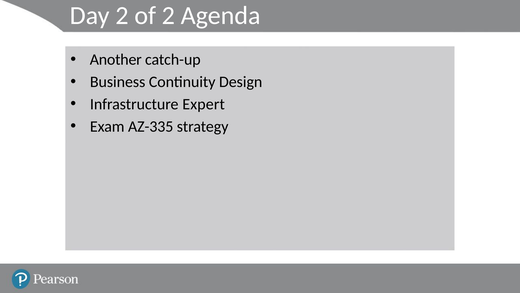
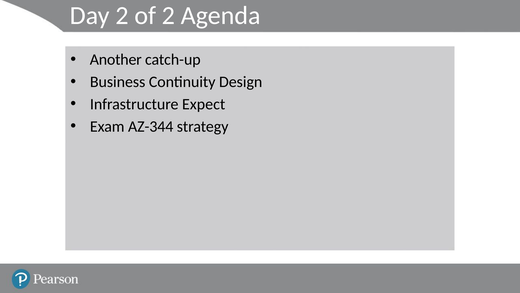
Expert: Expert -> Expect (204, 104)
AZ-335: AZ-335 -> AZ-344 (151, 126)
